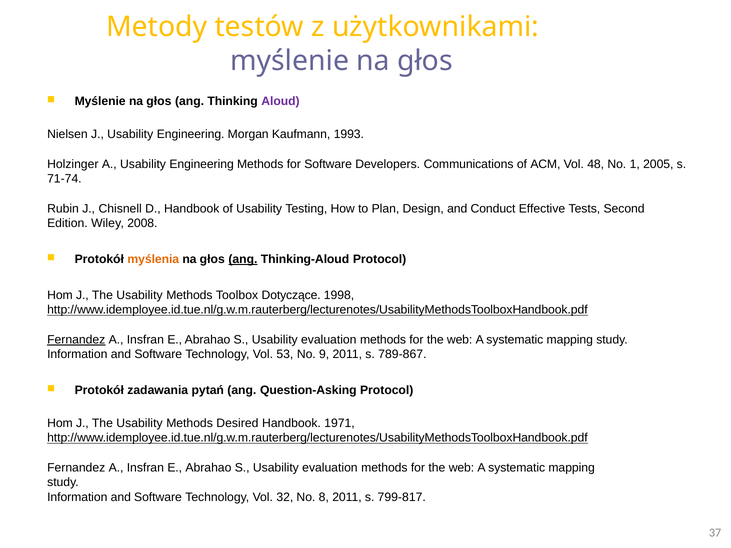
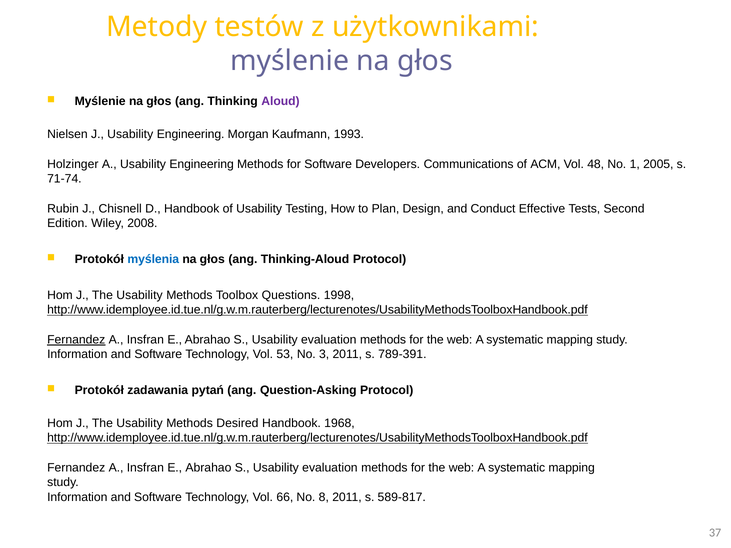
myślenia colour: orange -> blue (153, 259)
ang underline: present -> none (243, 259)
Dotyczące: Dotyczące -> Questions (291, 295)
9: 9 -> 3 (324, 355)
789-867: 789-867 -> 789-391 (402, 355)
1971: 1971 -> 1968 (339, 424)
32: 32 -> 66 (285, 497)
799-817: 799-817 -> 589-817 (402, 497)
